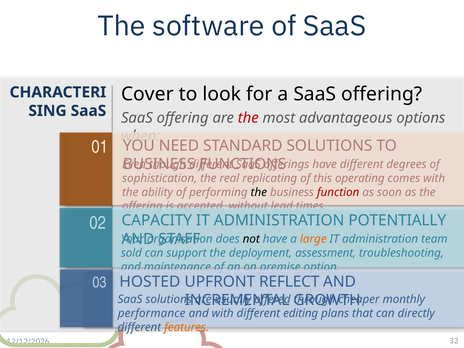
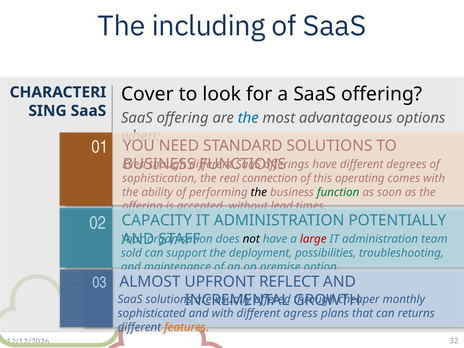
software: software -> including (209, 26)
the colour: red -> blue (248, 118)
replicating: replicating -> connection (270, 178)
function colour: red -> green (338, 192)
large colour: orange -> red (313, 239)
assessment: assessment -> possibilities (326, 253)
HOSTED: HOSTED -> ALMOST (150, 282)
performance: performance -> sophisticated (152, 313)
editing: editing -> agress (301, 313)
directly: directly -> returns (416, 313)
